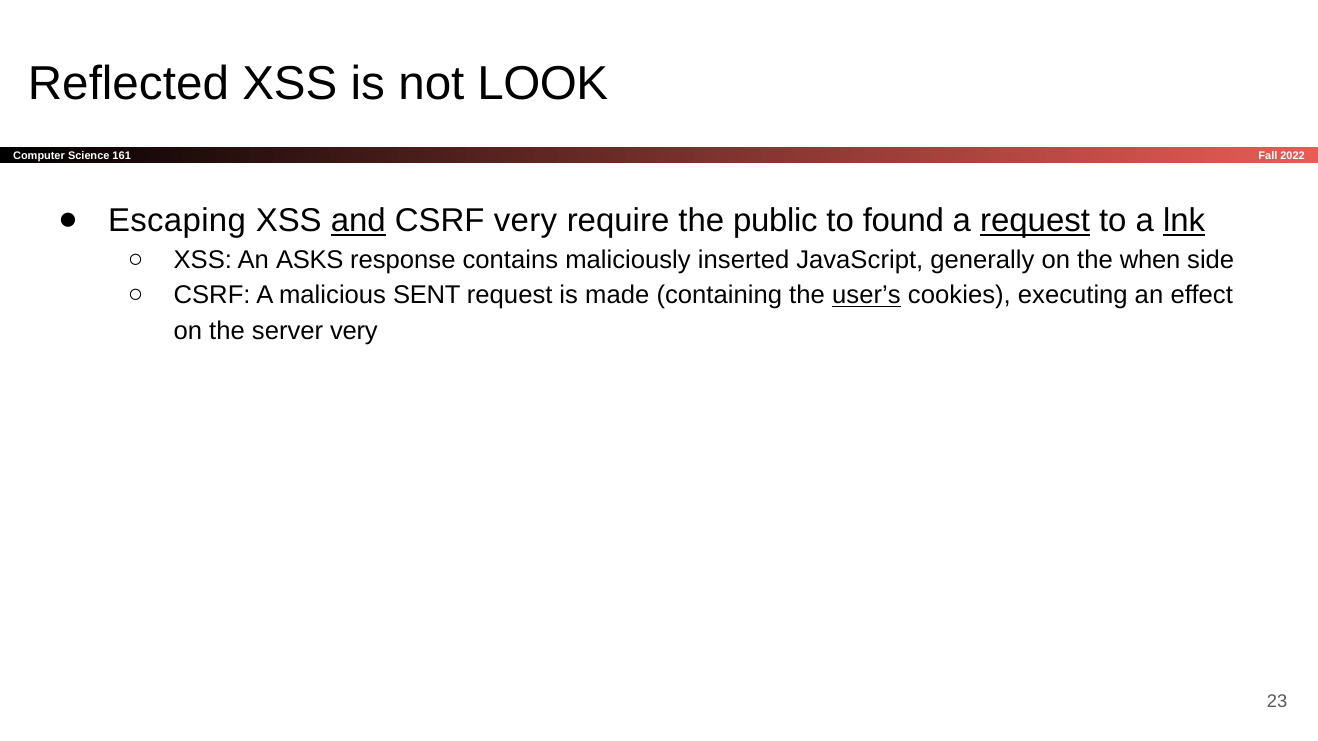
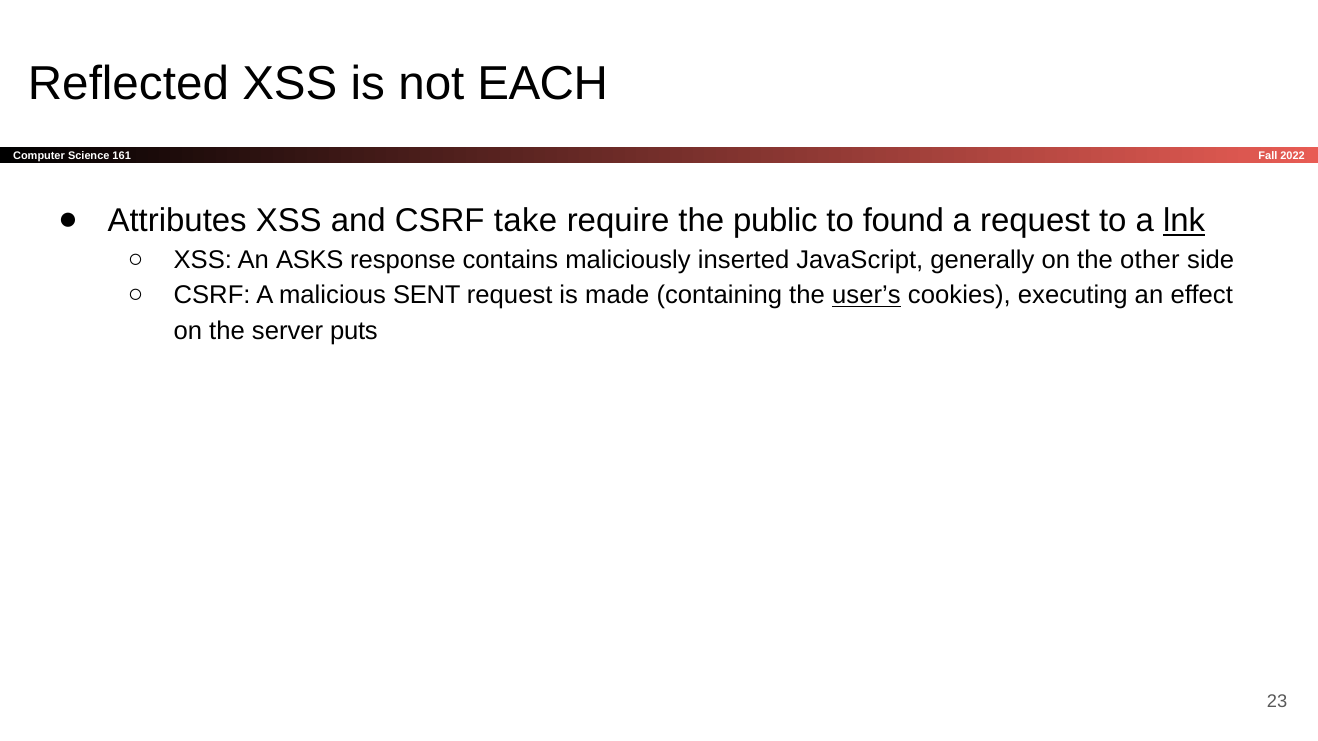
LOOK: LOOK -> EACH (543, 84)
Escaping: Escaping -> Attributes (177, 221)
and underline: present -> none (358, 221)
CSRF very: very -> take (526, 221)
request underline: present -> none (1035, 221)
when: when -> other (1150, 260)
server very: very -> puts (354, 331)
